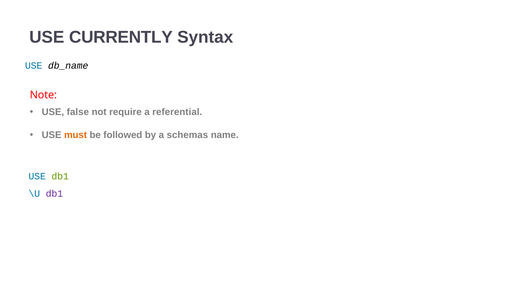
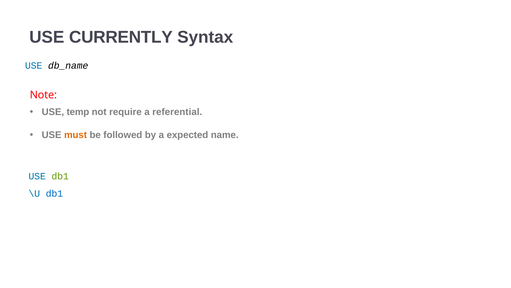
false: false -> temp (78, 112)
schemas: schemas -> expected (187, 135)
db1 colour: purple -> blue (54, 193)
